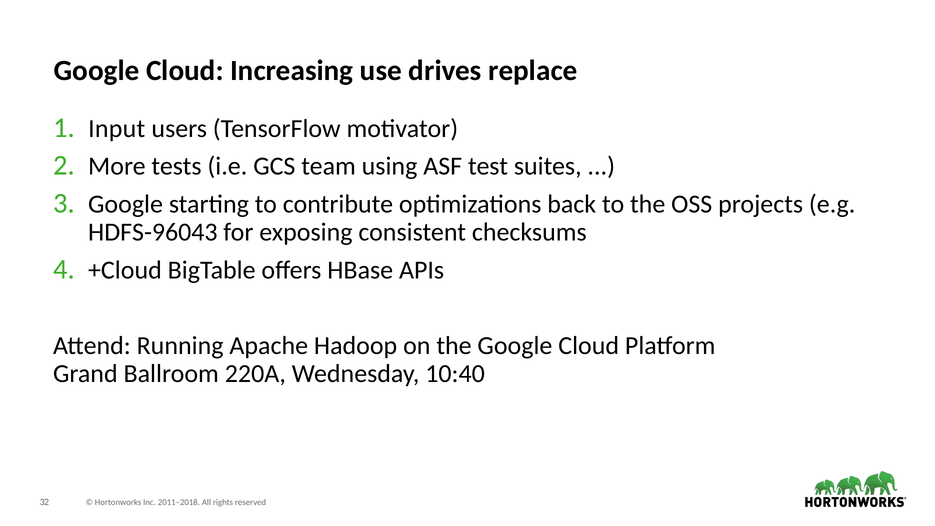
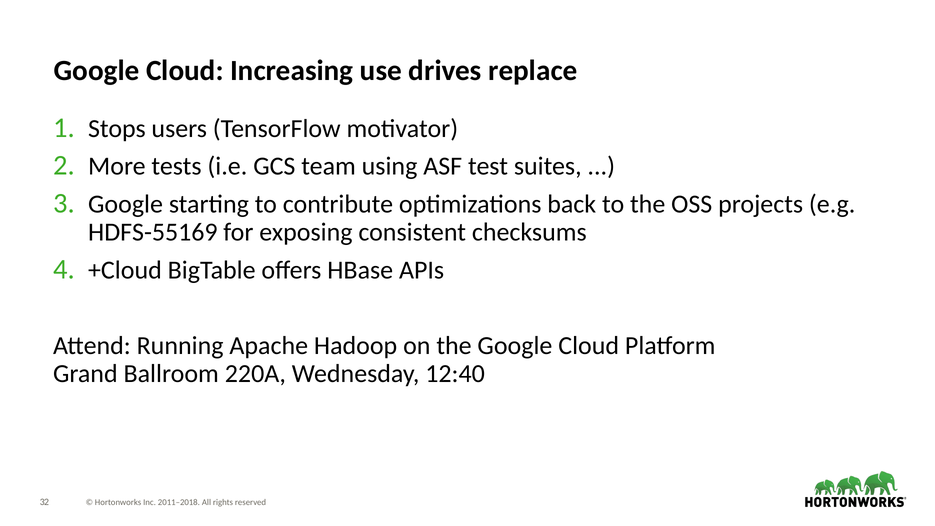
Input: Input -> Stops (117, 129)
HDFS-96043: HDFS-96043 -> HDFS-55169 (153, 232)
10:40: 10:40 -> 12:40 (455, 374)
